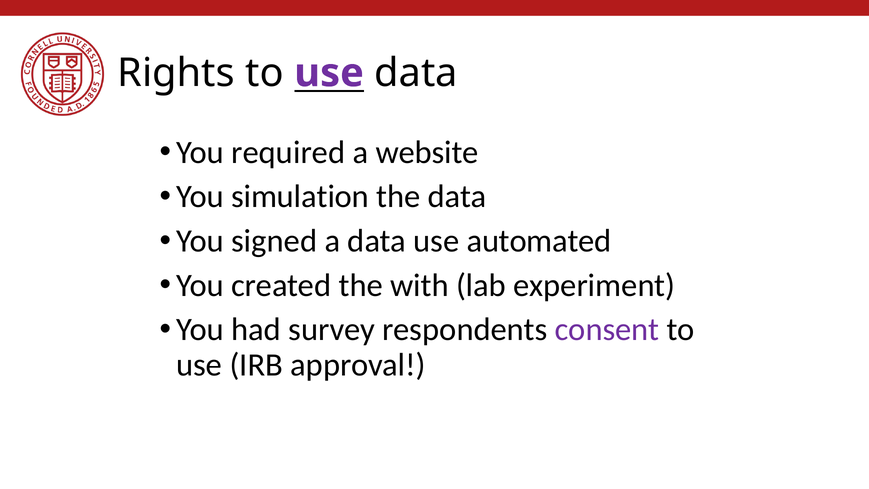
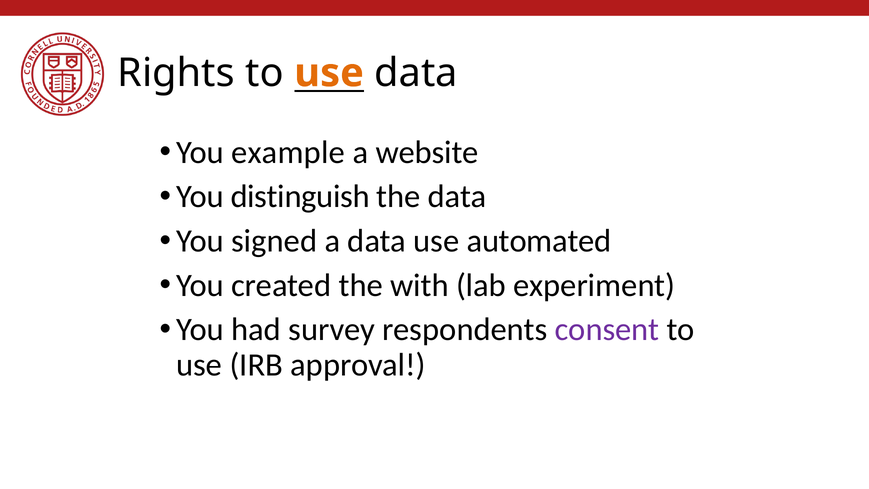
use colour: purple -> orange (329, 73)
required: required -> example (288, 152)
simulation: simulation -> distinguish (300, 197)
